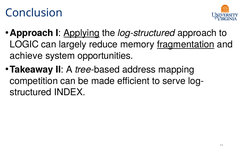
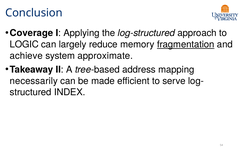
Approach: Approach -> Coverage (31, 33)
Applying underline: present -> none (82, 33)
opportunities: opportunities -> approximate (105, 55)
competition: competition -> necessarily (34, 80)
